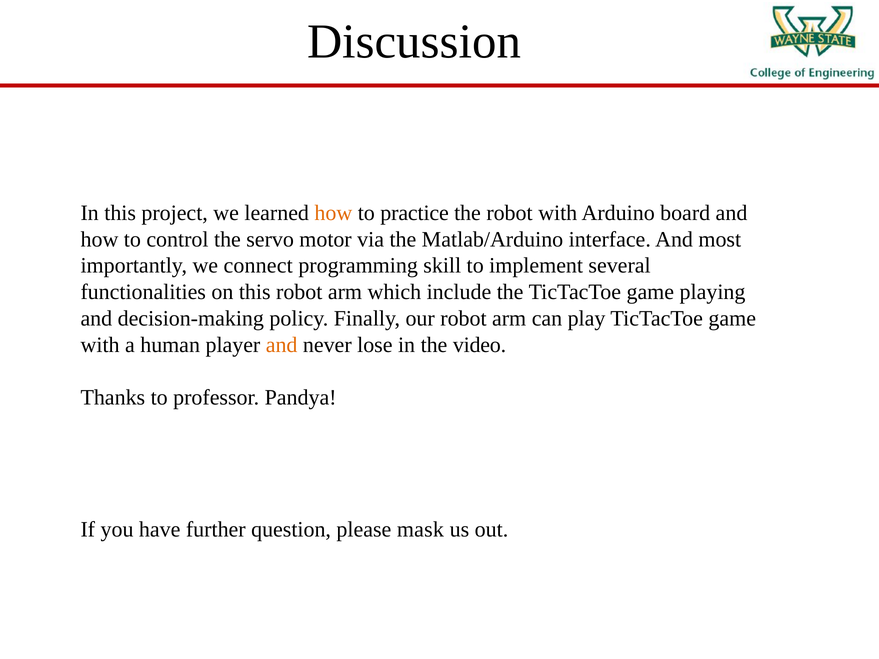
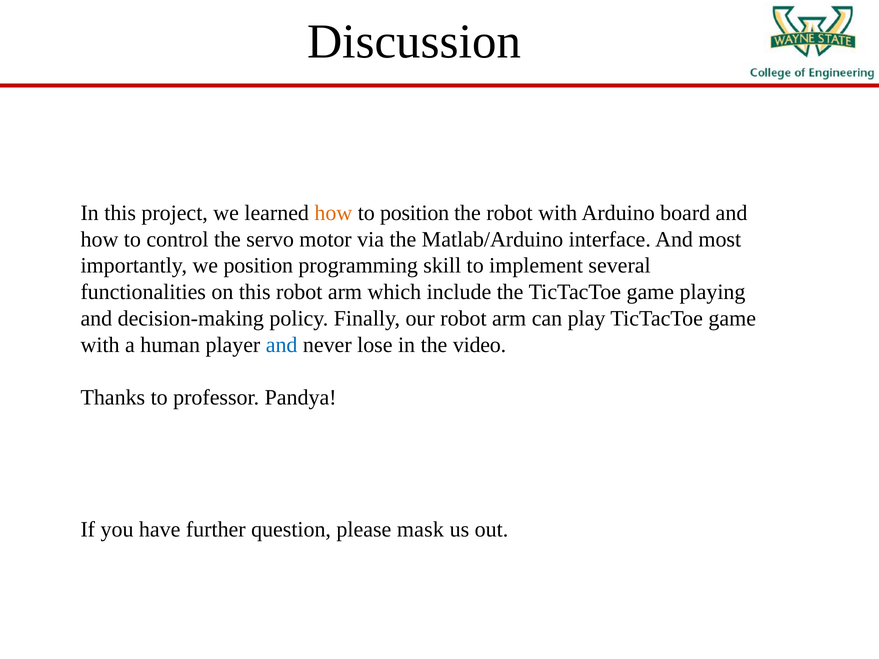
to practice: practice -> position (415, 213)
we connect: connect -> position (258, 266)
and colour: orange -> blue (282, 345)
